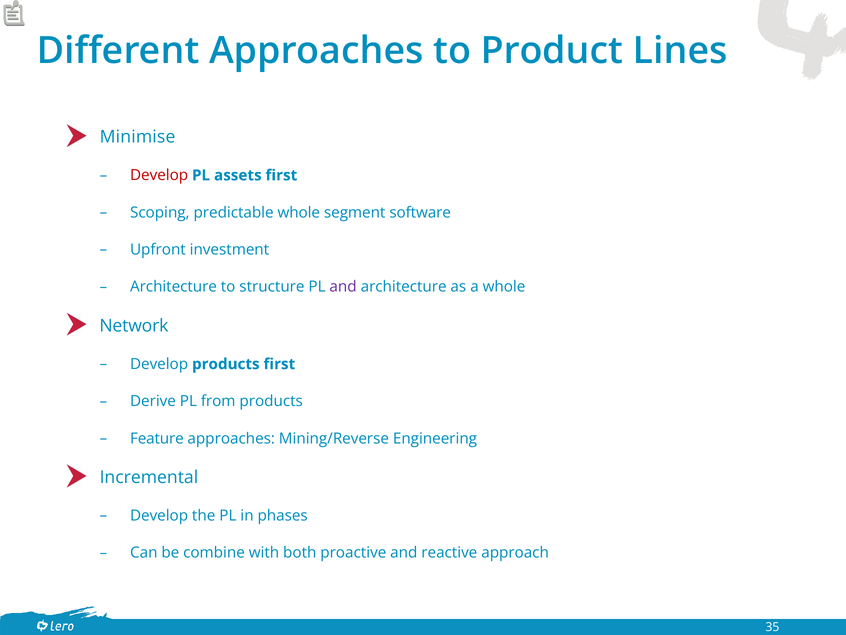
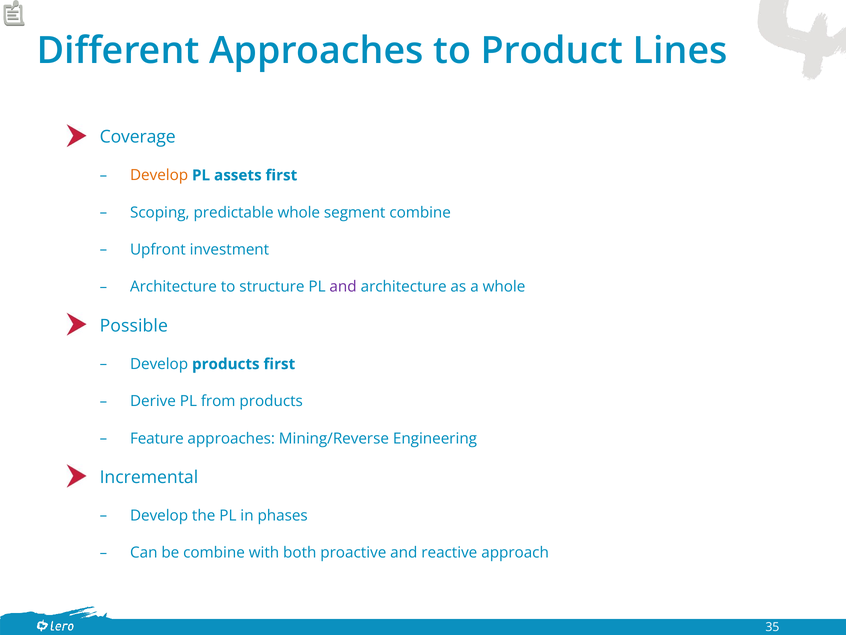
Minimise: Minimise -> Coverage (138, 137)
Develop colour: red -> orange (159, 175)
segment software: software -> combine (420, 212)
Network: Network -> Possible (134, 325)
